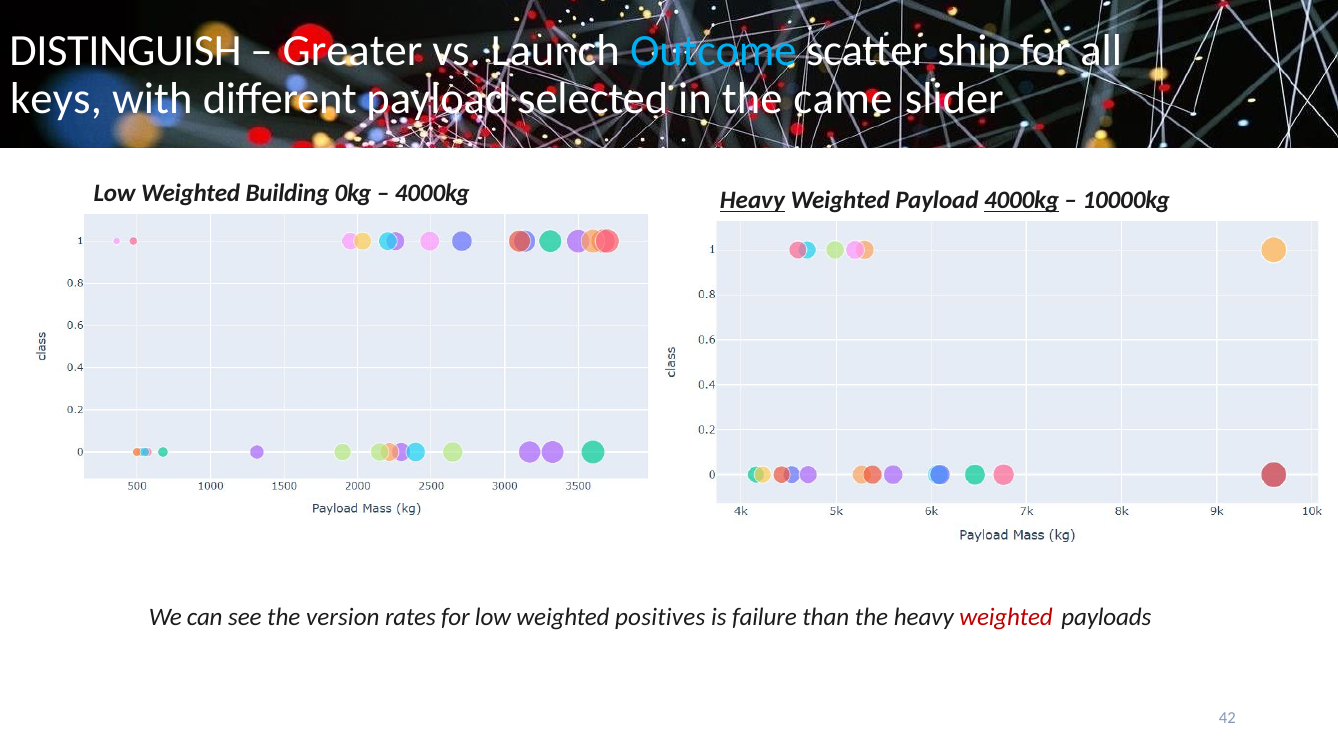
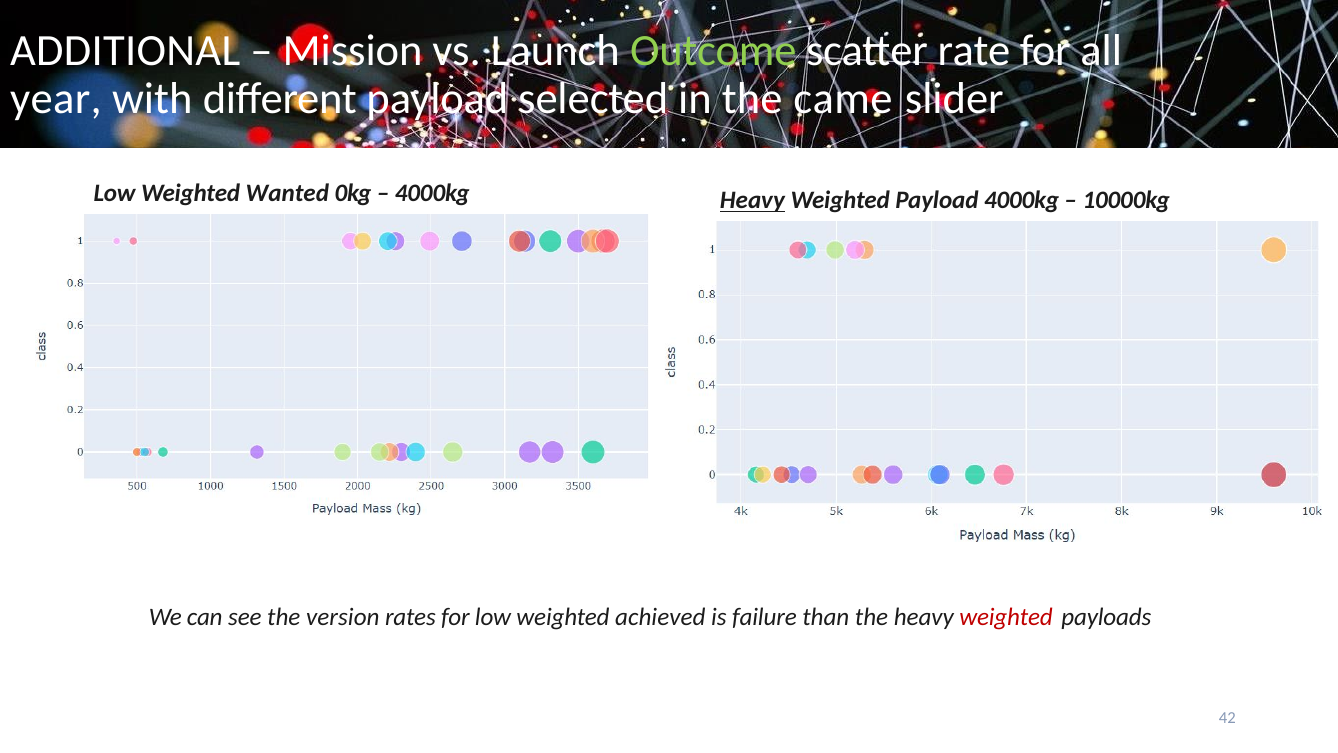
DISTINGUISH: DISTINGUISH -> ADDITIONAL (125, 51)
Greater: Greater -> Mission (353, 51)
Outcome colour: light blue -> light green (713, 51)
ship: ship -> rate (974, 51)
keys: keys -> year (56, 99)
Building: Building -> Wanted (287, 194)
4000kg underline: present -> none (1022, 201)
positives: positives -> achieved (660, 617)
